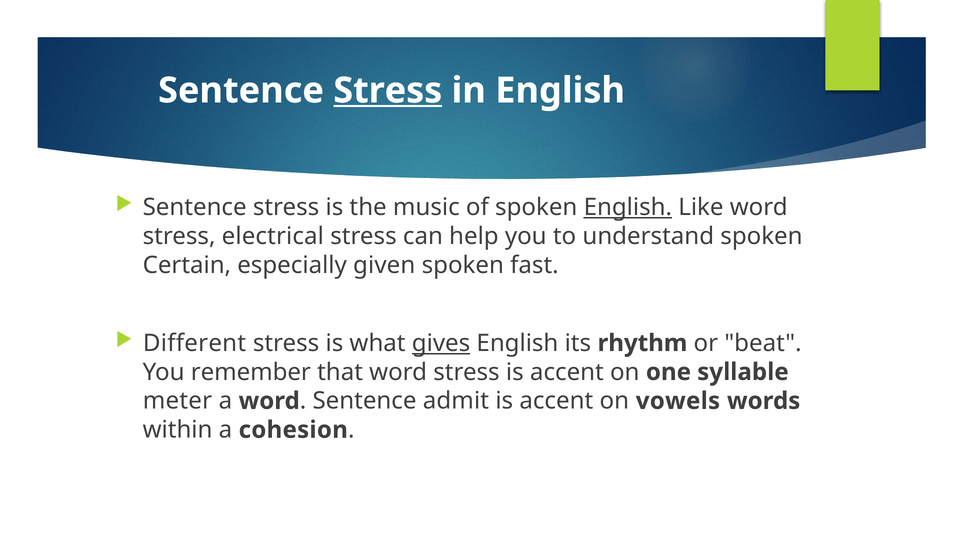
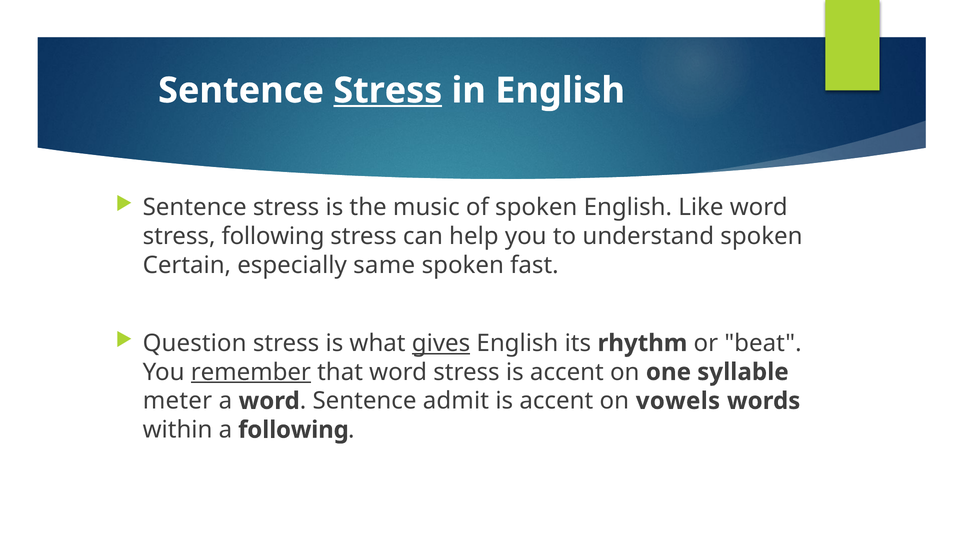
English underline: present -> none (628, 208)
stress electrical: electrical -> following (273, 236)
given: given -> same (384, 265)
Different: Different -> Question (195, 343)
remember underline: none -> present (251, 372)
a cohesion: cohesion -> following (293, 430)
